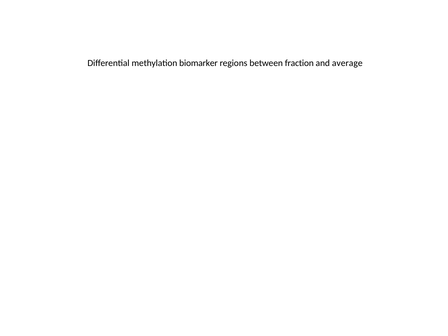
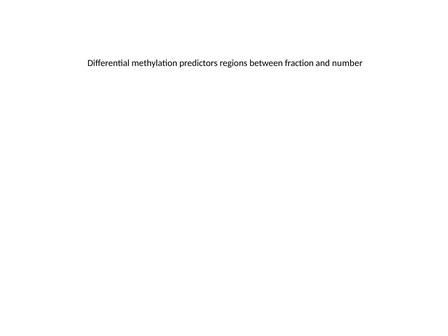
biomarker: biomarker -> predictors (198, 63)
average: average -> number (347, 63)
